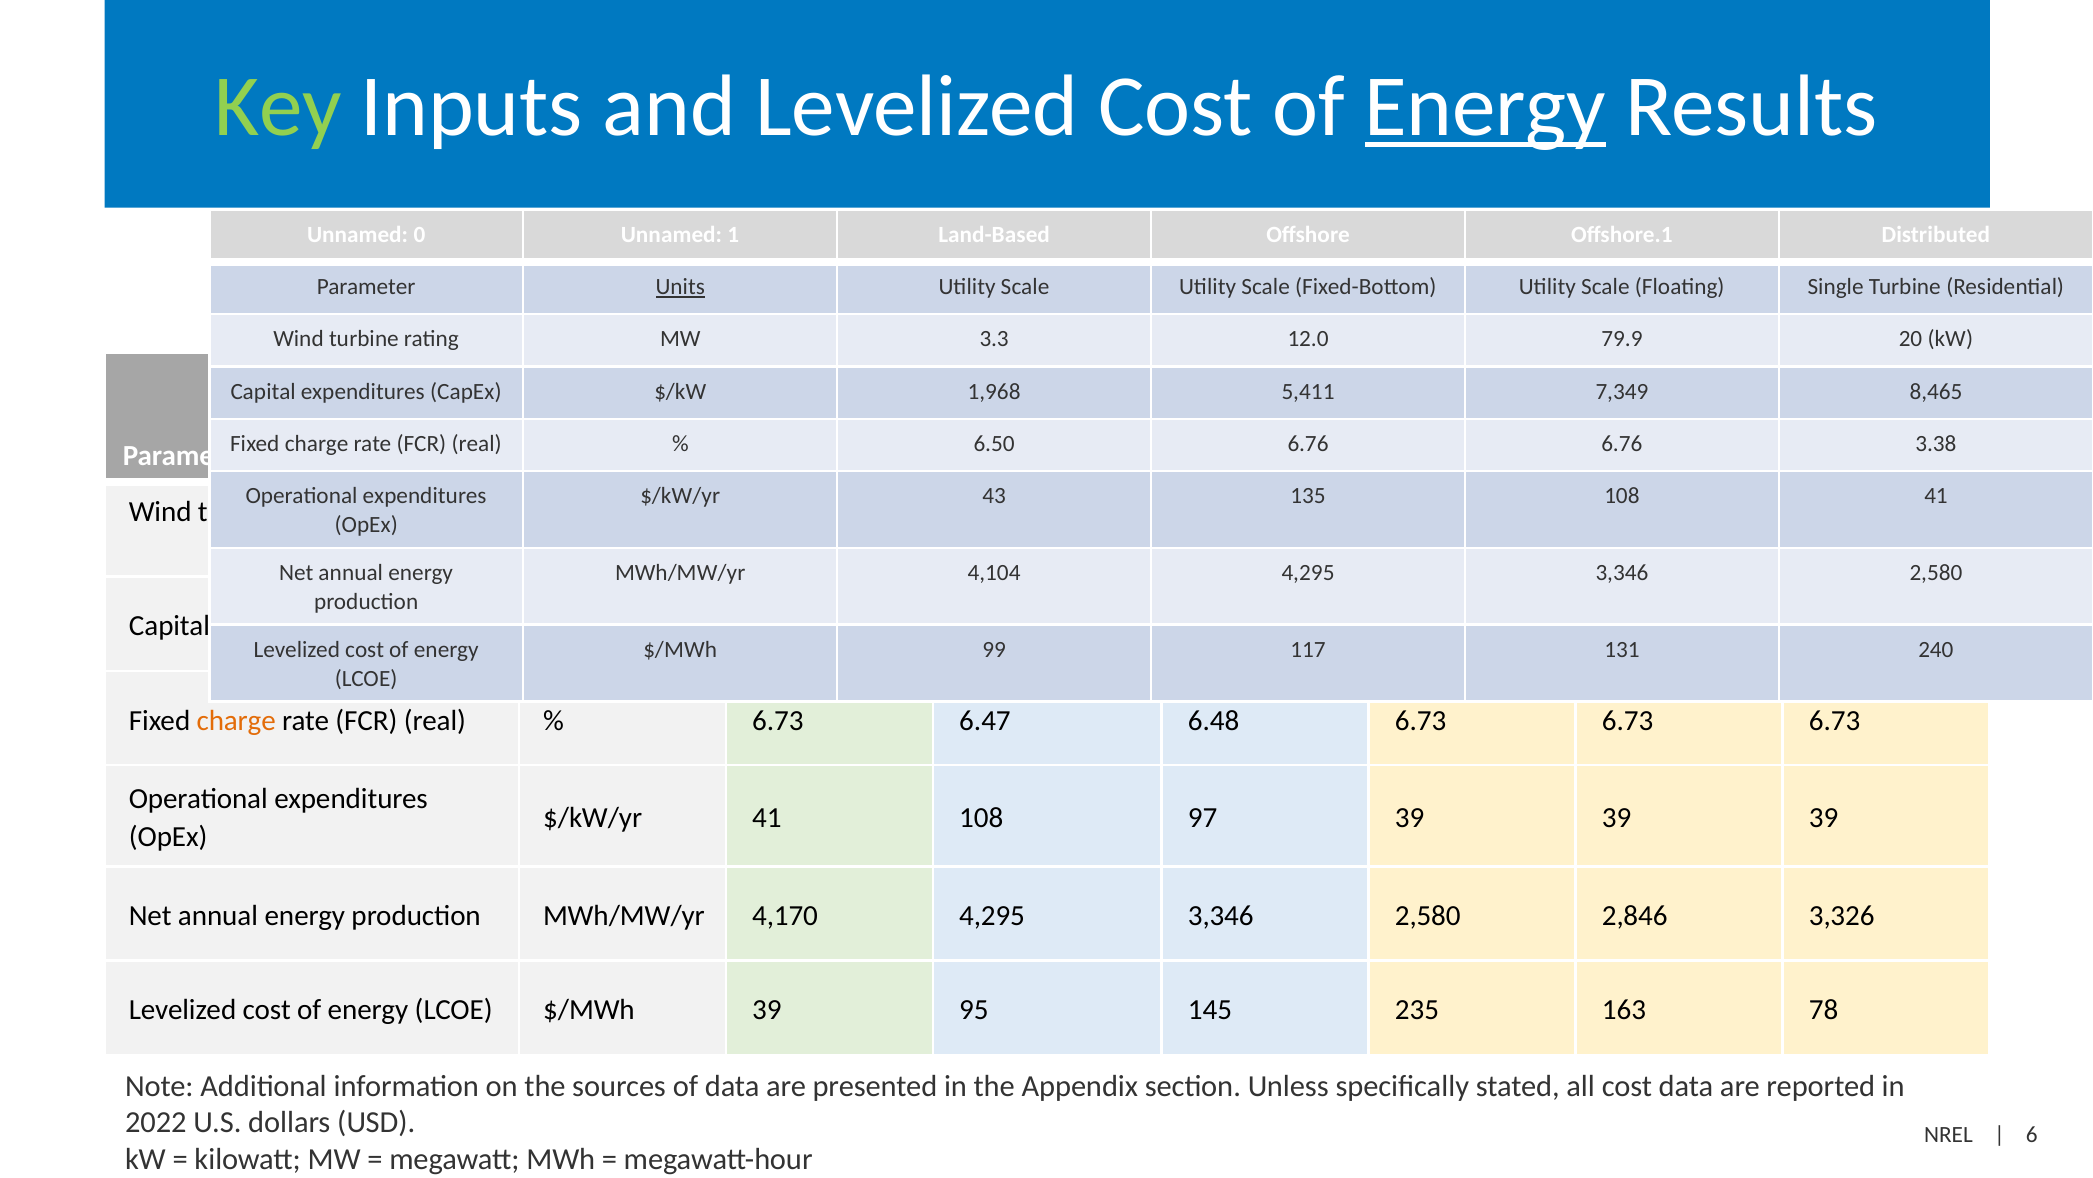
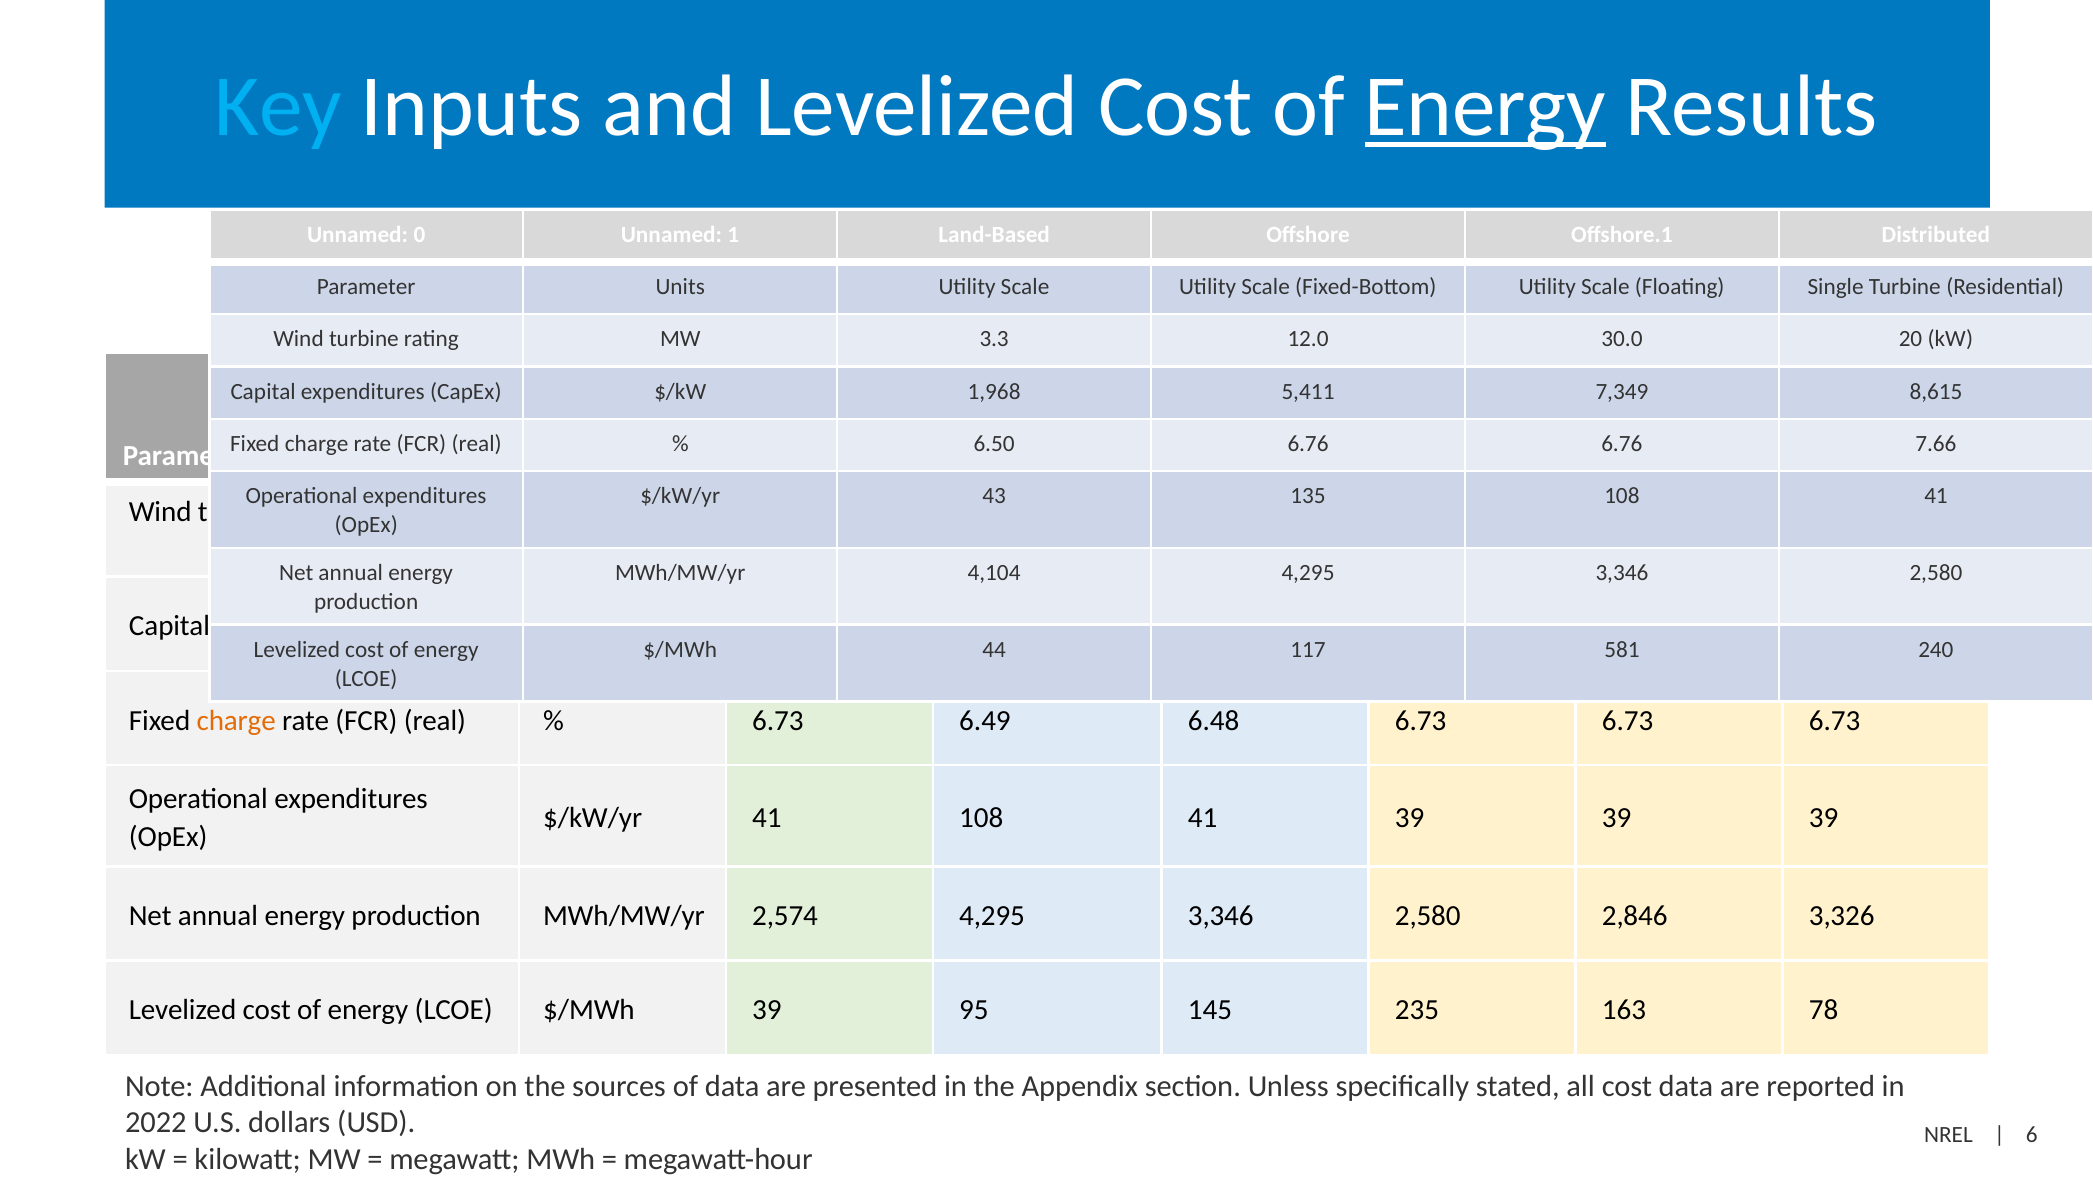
Key colour: light green -> light blue (278, 107)
Units underline: present -> none (680, 287)
79.9: 79.9 -> 30.0 (1622, 339)
8,465: 8,465 -> 8,615 (1936, 391)
3.38: 3.38 -> 7.66 (1936, 444)
99: 99 -> 44 (994, 649)
131: 131 -> 581 (1622, 649)
6.47: 6.47 -> 6.49 (985, 720)
41 108 97: 97 -> 41 (1203, 818)
4,170: 4,170 -> 2,574 (785, 915)
